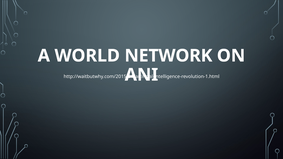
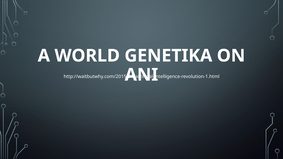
NETWORK: NETWORK -> GENETIKA (168, 56)
